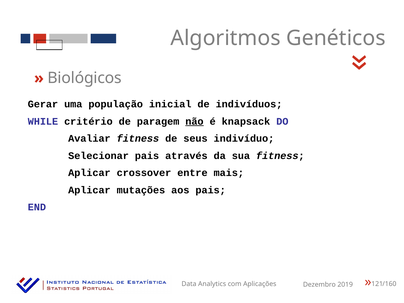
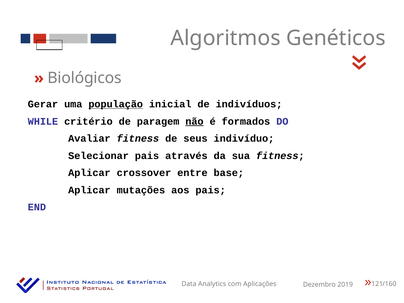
população underline: none -> present (116, 104)
knapsack: knapsack -> formados (246, 121)
mais: mais -> base (229, 173)
